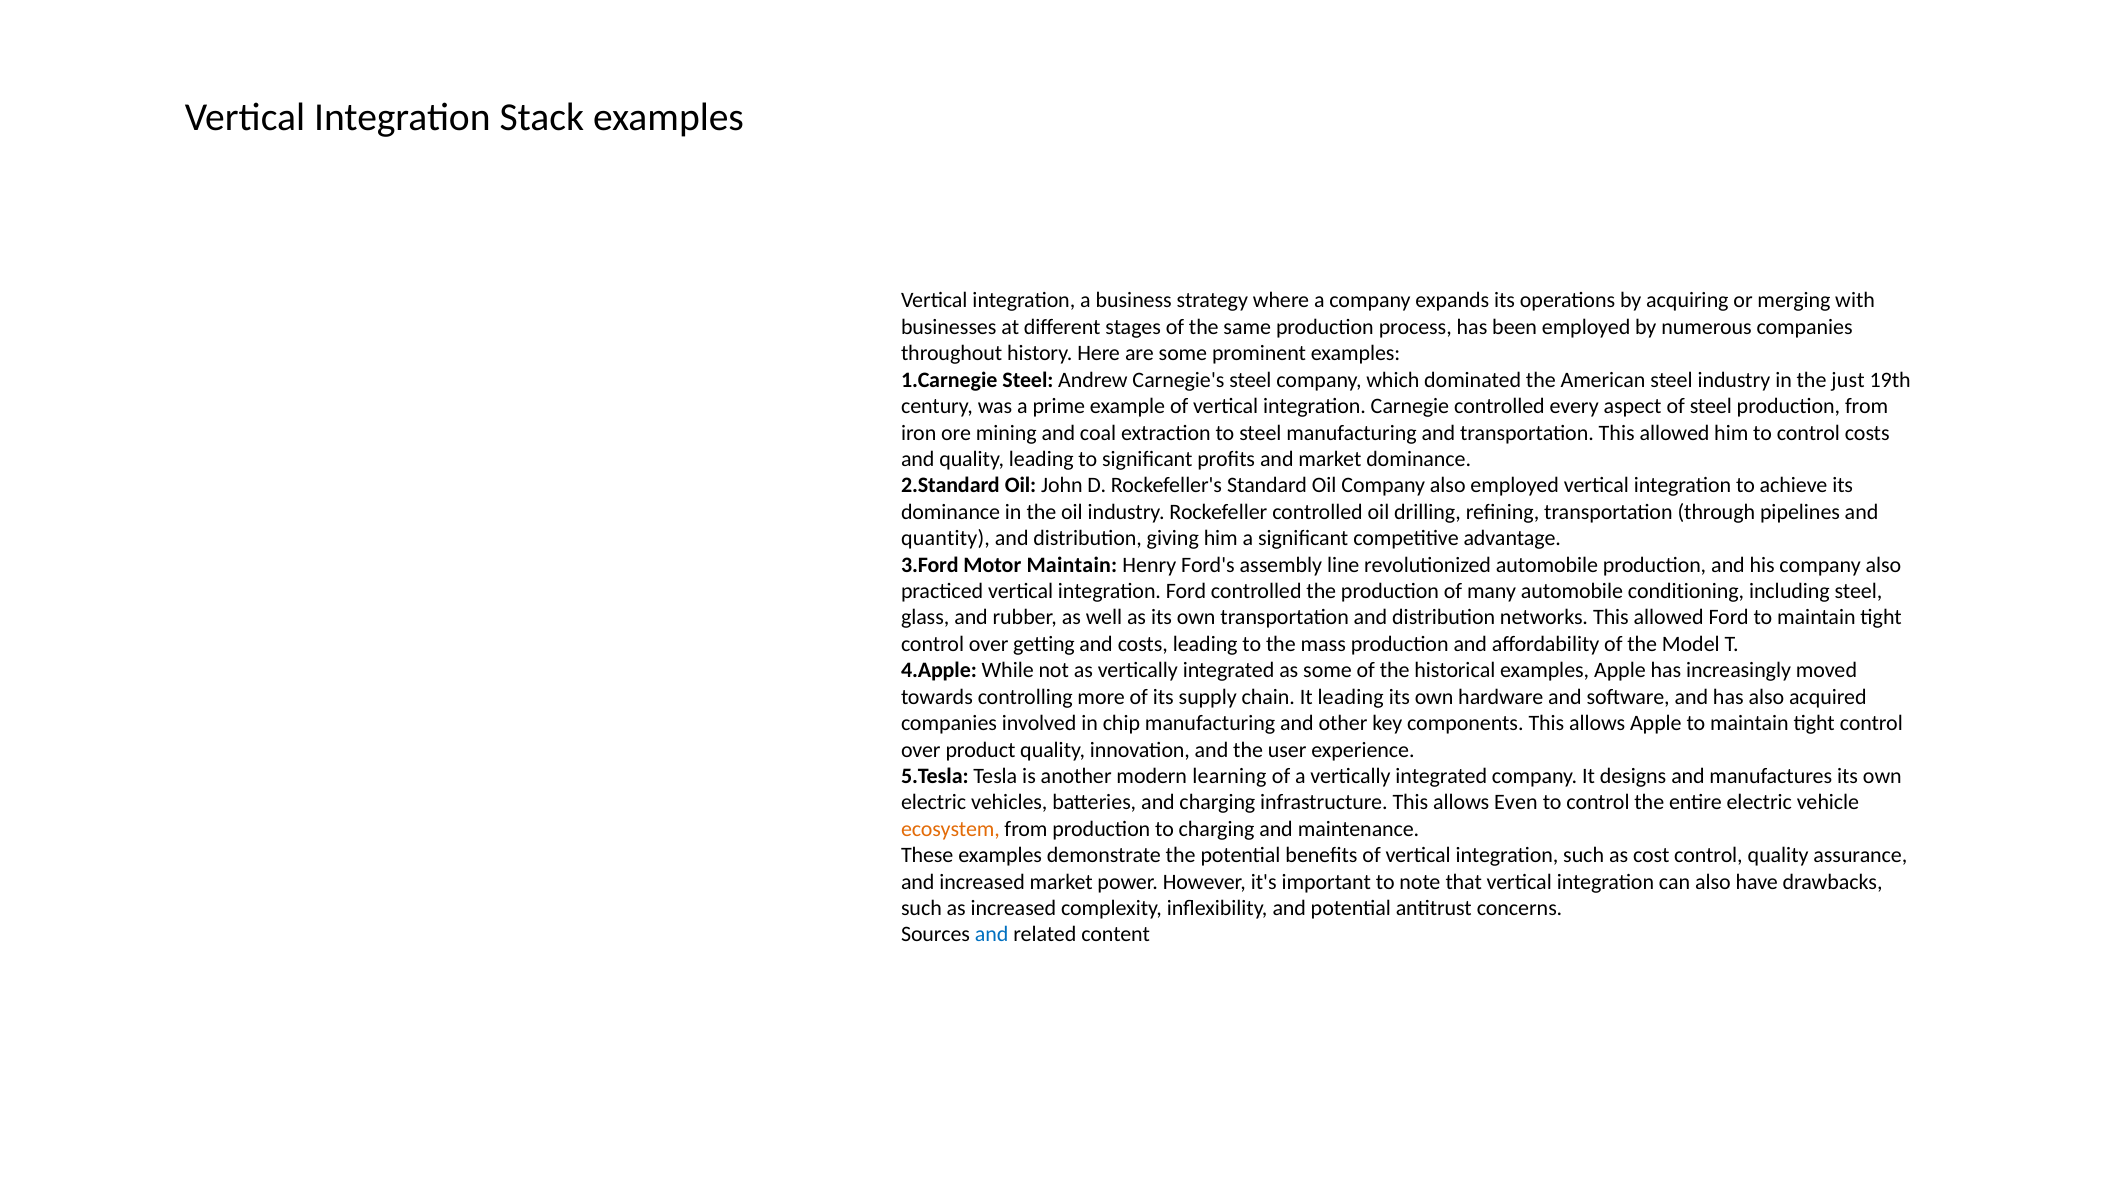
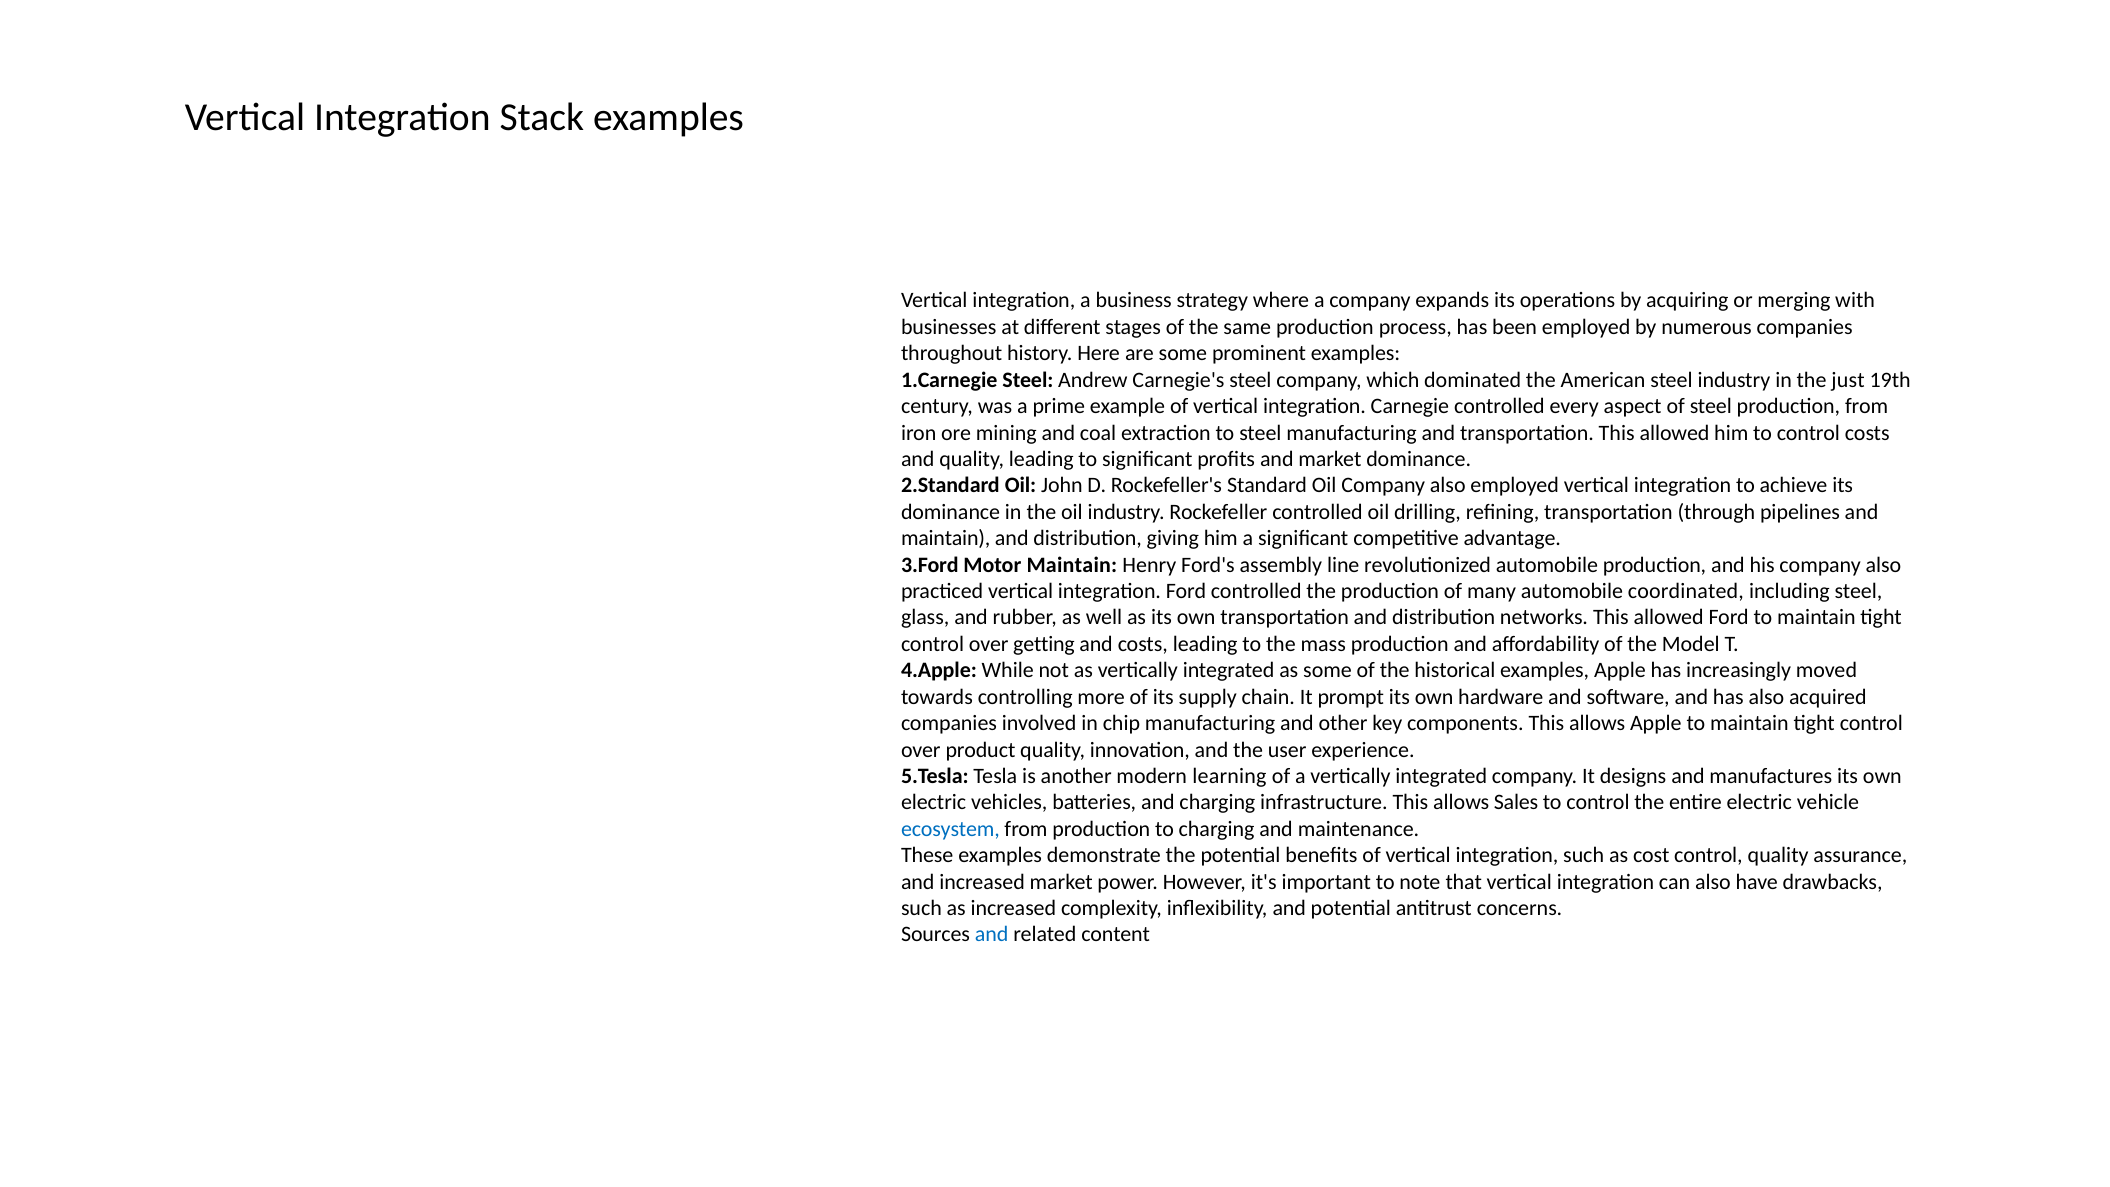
quantity: quantity -> maintain (946, 538)
conditioning: conditioning -> coordinated (1686, 591)
It leading: leading -> prompt (1351, 697)
Even: Even -> Sales (1516, 803)
ecosystem colour: orange -> blue (950, 829)
